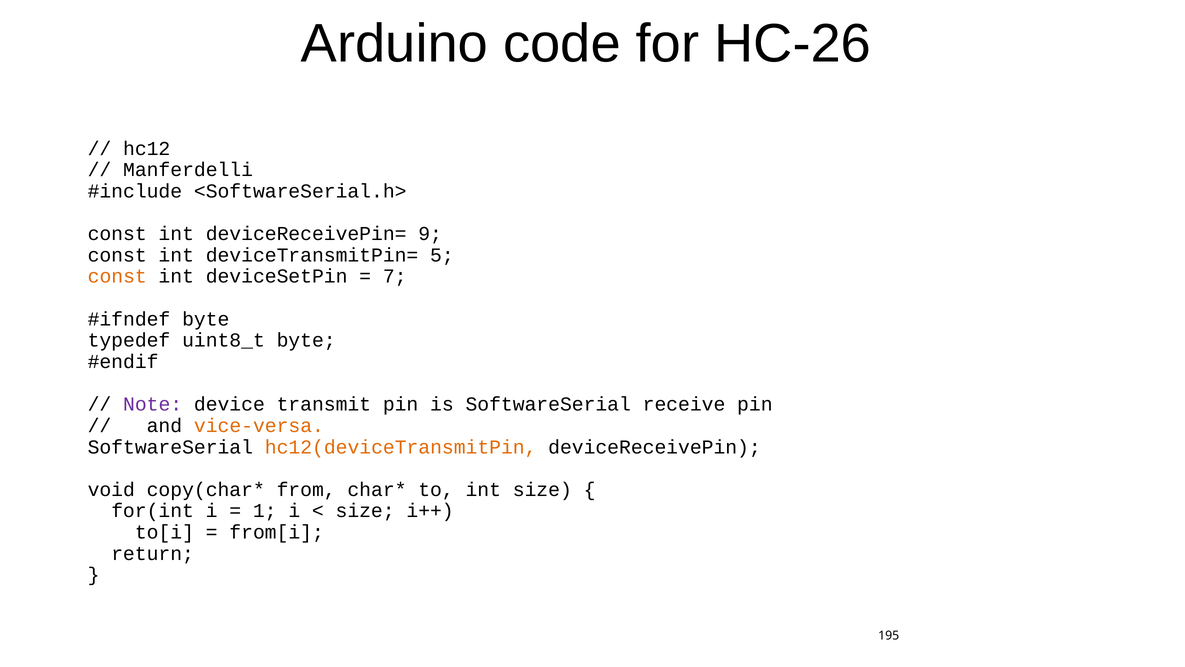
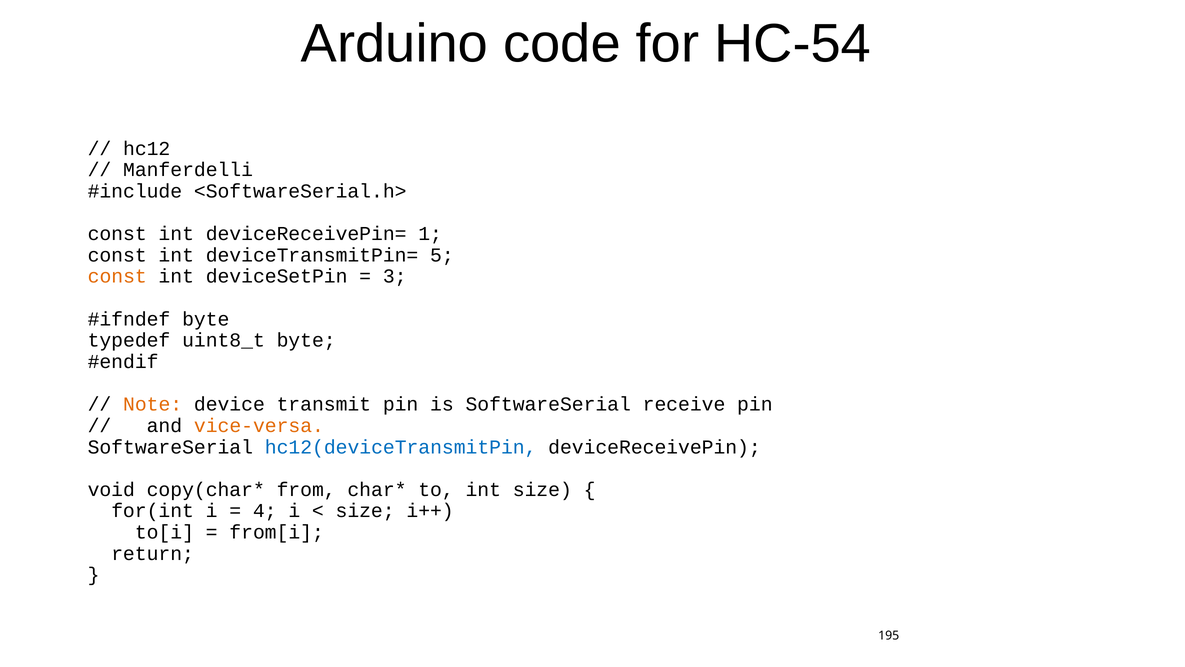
HC-26: HC-26 -> HC-54 (793, 44)
9: 9 -> 1 (430, 234)
7: 7 -> 3 (395, 276)
Note colour: purple -> orange (153, 404)
hc12(deviceTransmitPin colour: orange -> blue (401, 447)
1: 1 -> 4 (265, 511)
